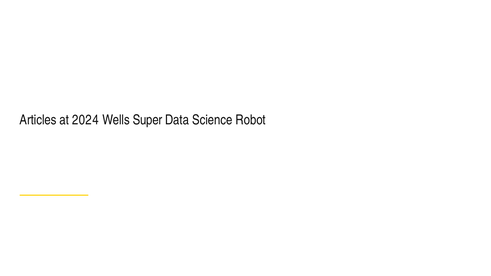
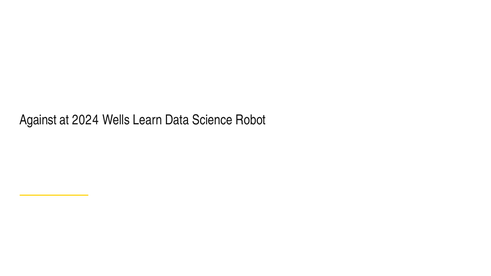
Articles: Articles -> Against (38, 120)
Super: Super -> Learn (147, 120)
